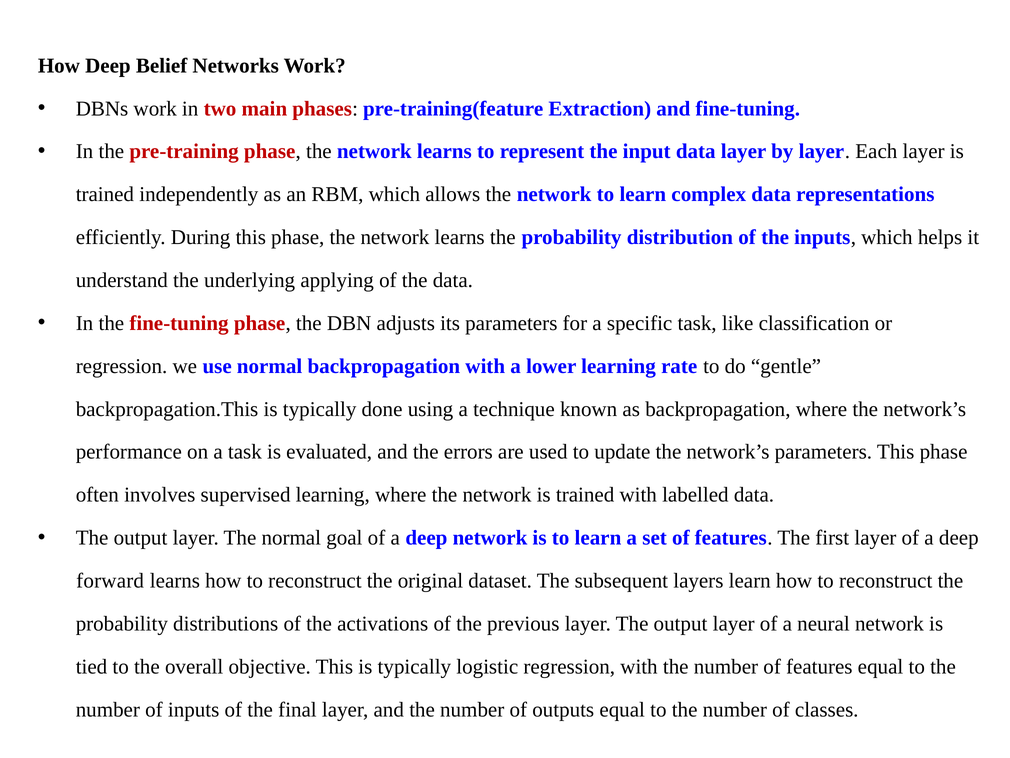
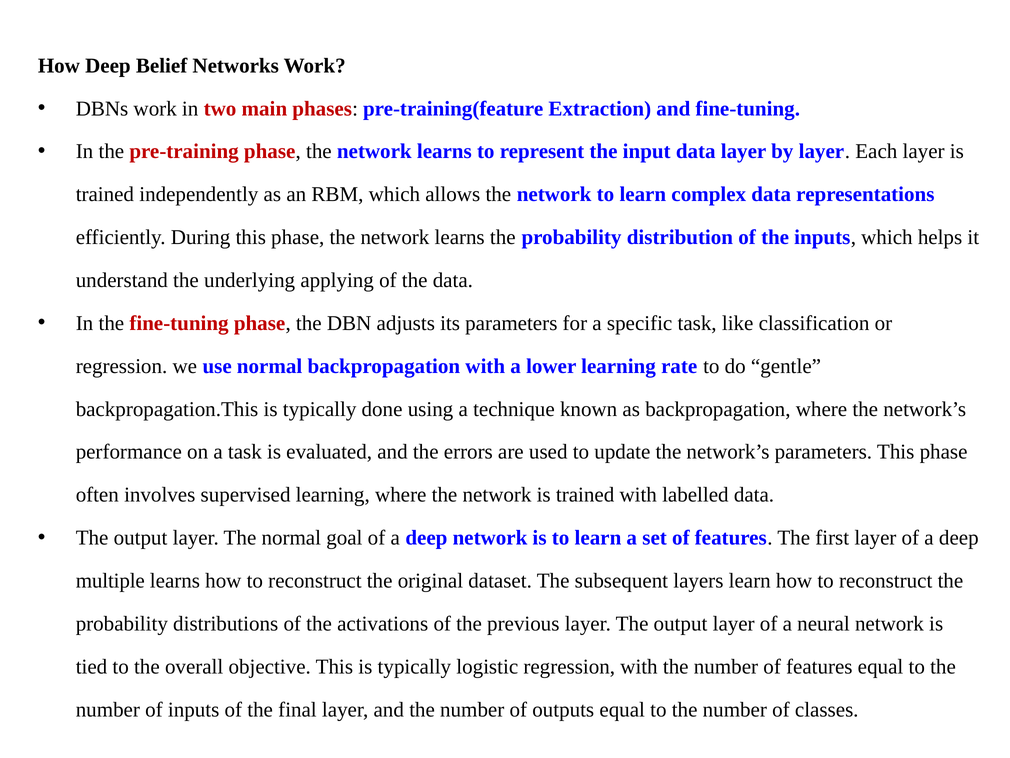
forward: forward -> multiple (110, 580)
